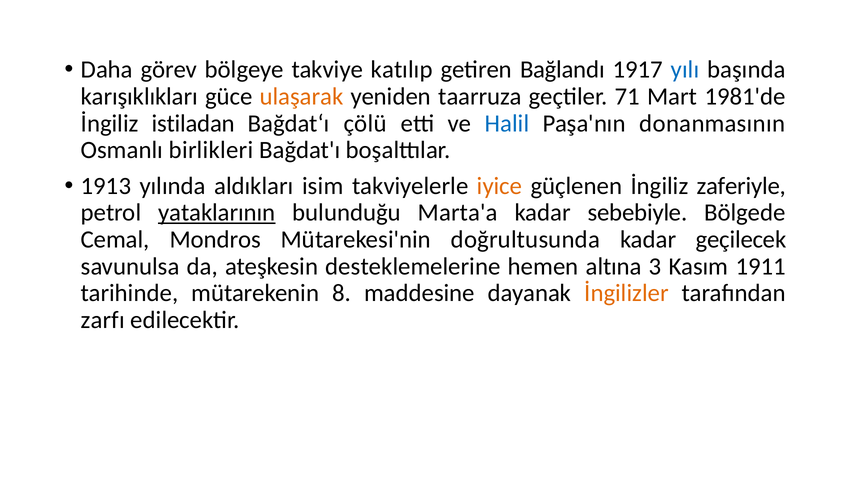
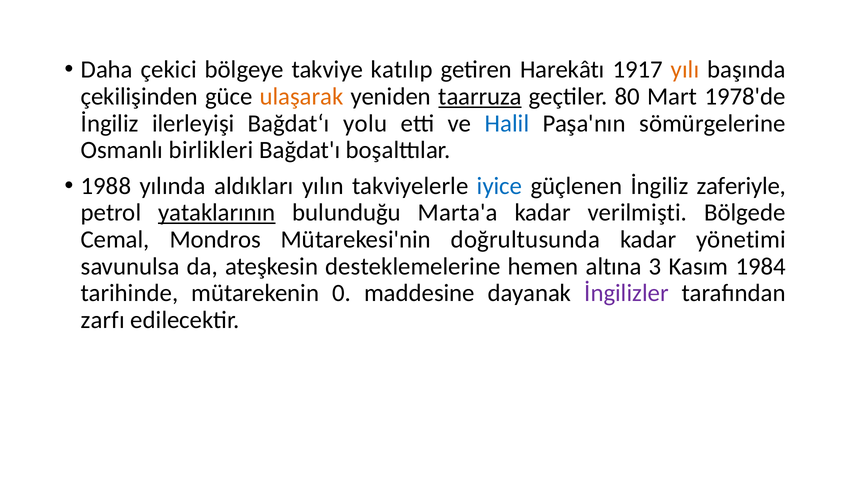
görev: görev -> çekici (169, 70)
Bağlandı: Bağlandı -> Harekâtı (562, 70)
yılı colour: blue -> orange (685, 70)
karışıklıkları: karışıklıkları -> çekilişinden (139, 96)
taarruza underline: none -> present (480, 96)
71: 71 -> 80 (627, 96)
1981'de: 1981'de -> 1978'de (745, 96)
istiladan: istiladan -> ilerleyişi (193, 123)
çölü: çölü -> yolu (365, 123)
donanmasının: donanmasının -> sömürgelerine (712, 123)
1913: 1913 -> 1988 (106, 186)
isim: isim -> yılın (323, 186)
iyice colour: orange -> blue (500, 186)
sebebiyle: sebebiyle -> verilmişti (637, 213)
geçilecek: geçilecek -> yönetimi (741, 239)
1911: 1911 -> 1984 (761, 266)
8: 8 -> 0 (342, 293)
İngilizler colour: orange -> purple (627, 293)
